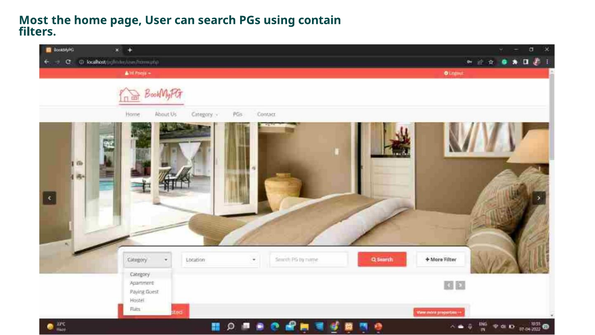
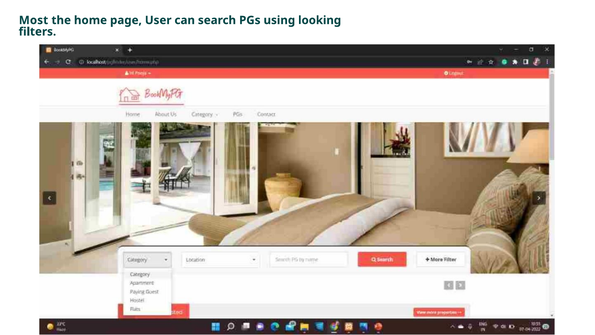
contain: contain -> looking (320, 20)
